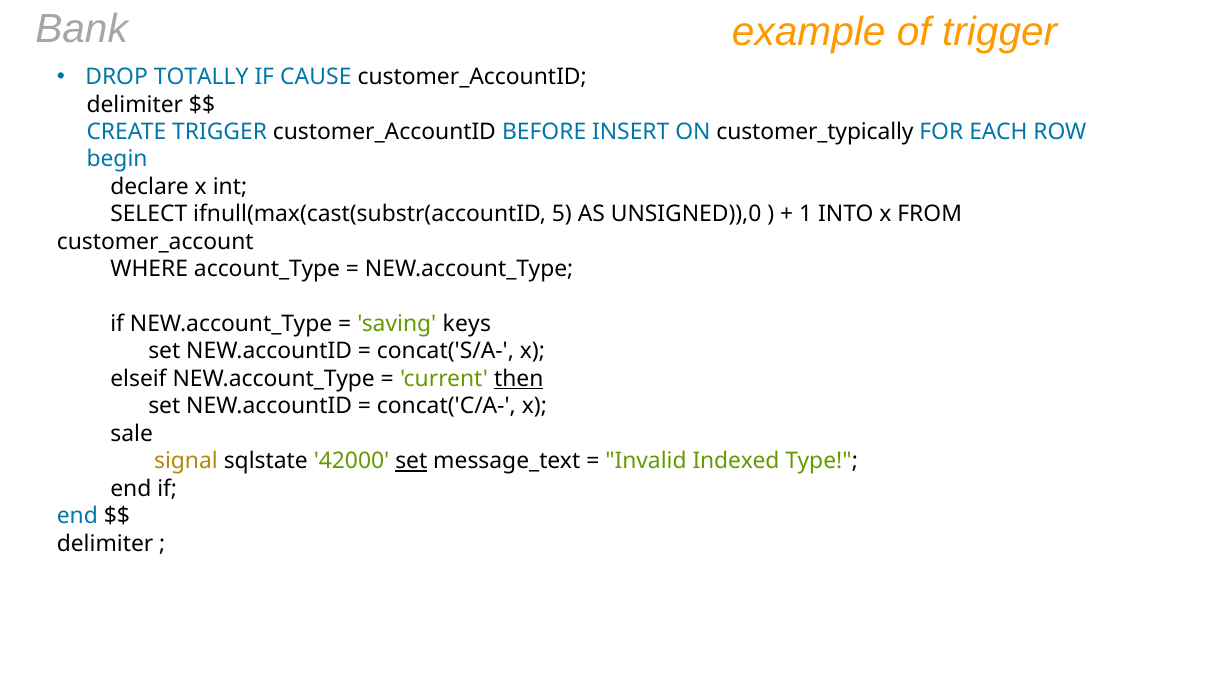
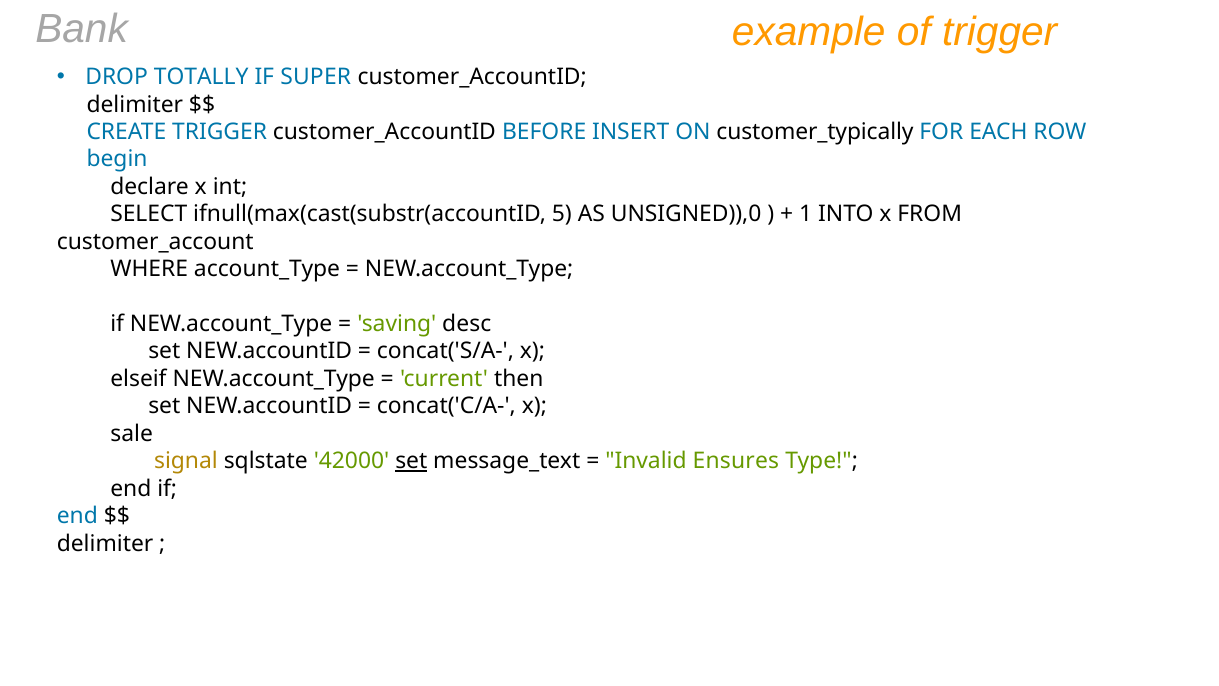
CAUSE: CAUSE -> SUPER (316, 77)
keys: keys -> desc (467, 324)
then underline: present -> none (519, 379)
Indexed: Indexed -> Ensures (736, 461)
